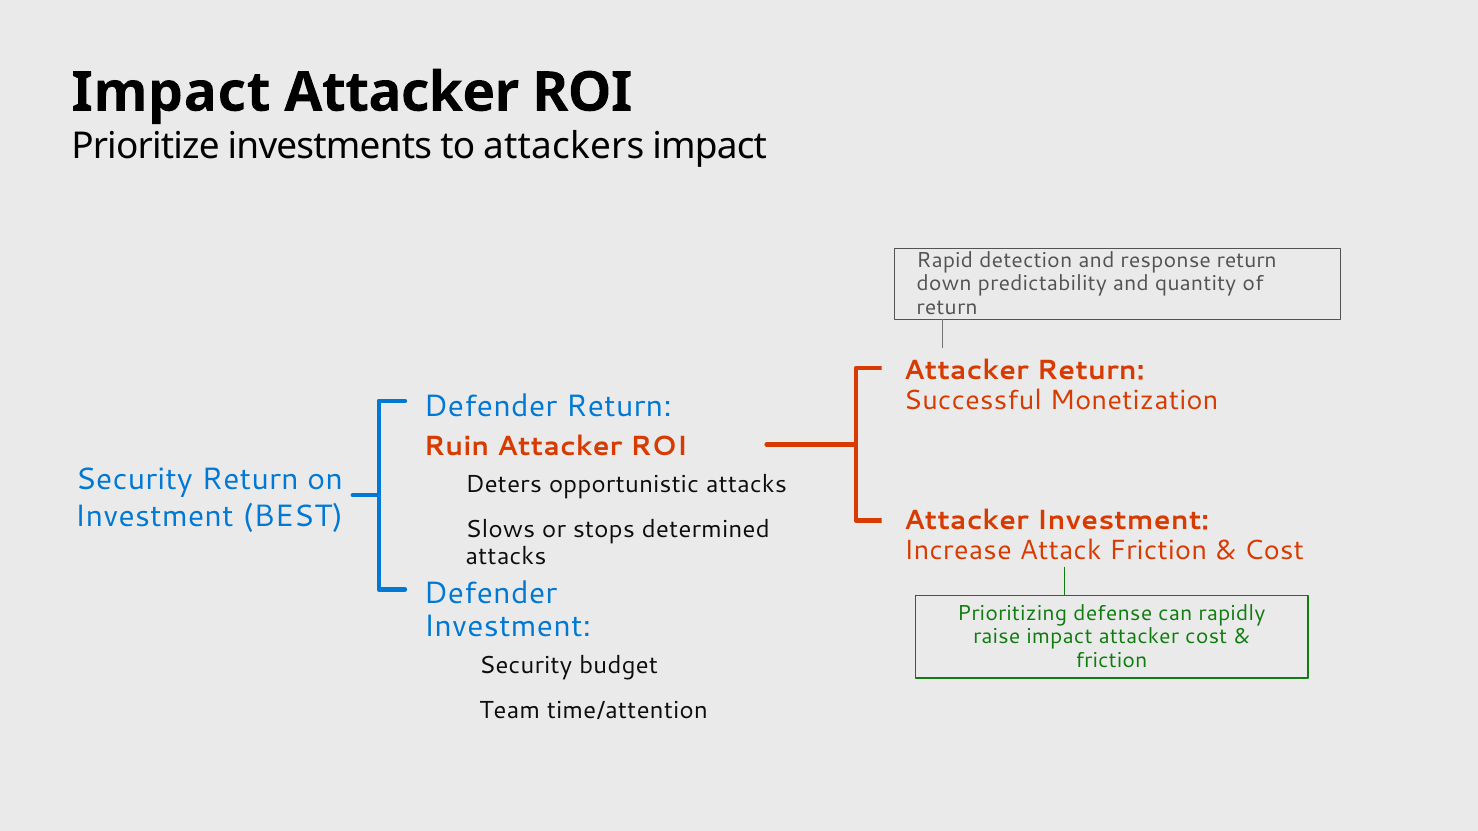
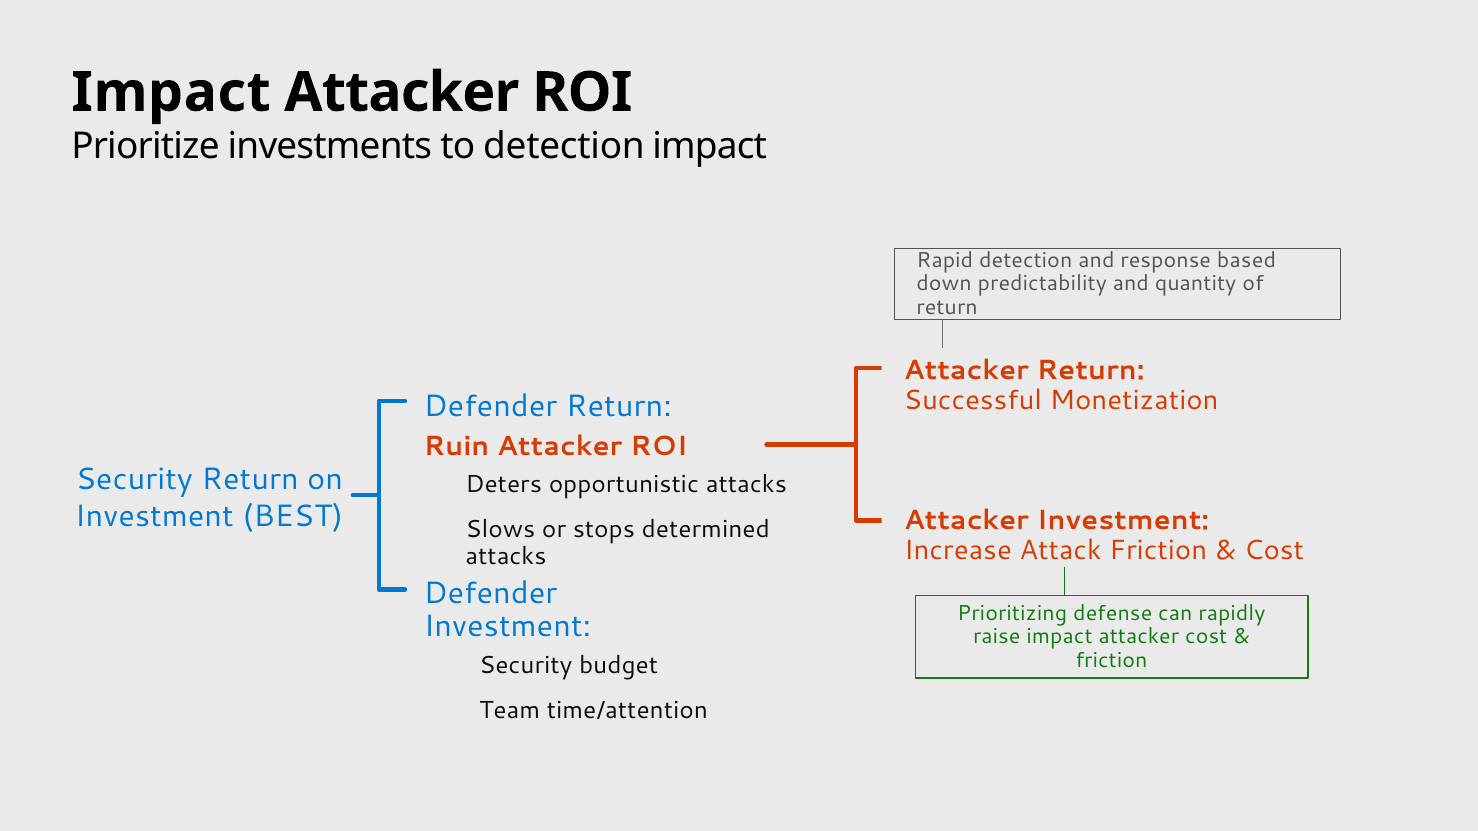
to attackers: attackers -> detection (564, 147)
response return: return -> based (1247, 260)
